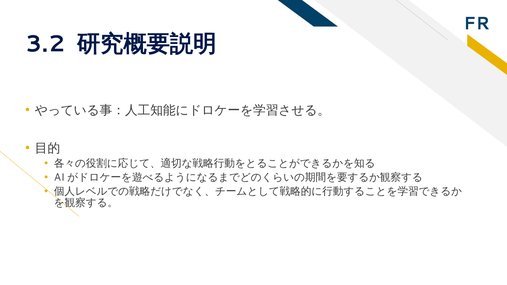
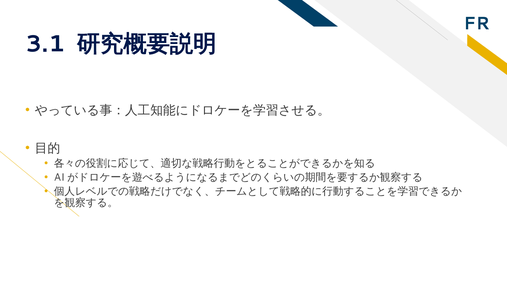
3.2: 3.2 -> 3.1 (45, 44)
